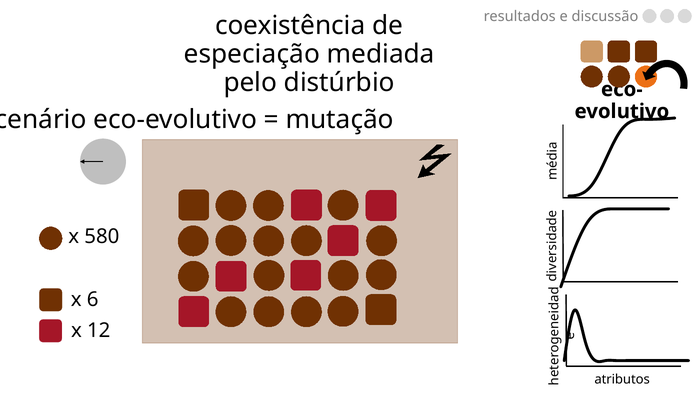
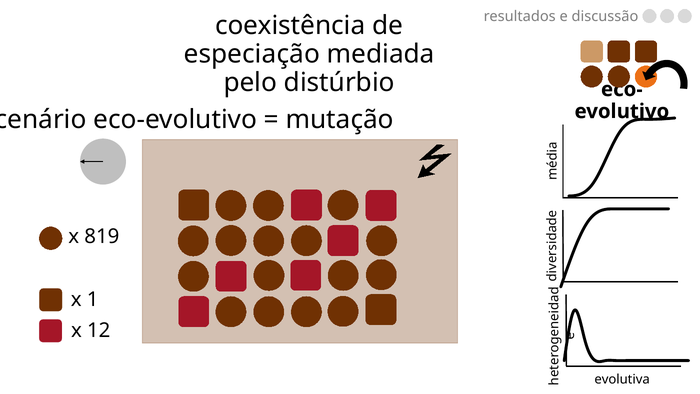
580: 580 -> 819 (102, 236)
6: 6 -> 1 (93, 299)
atributos: atributos -> evolutiva (622, 379)
